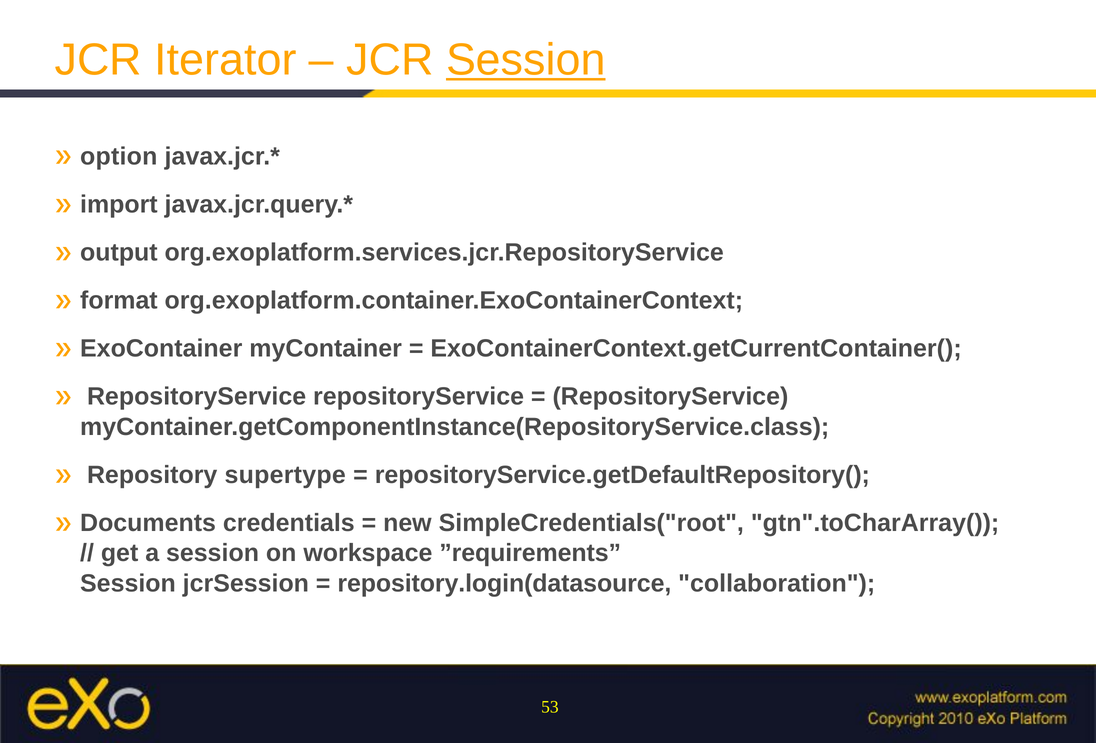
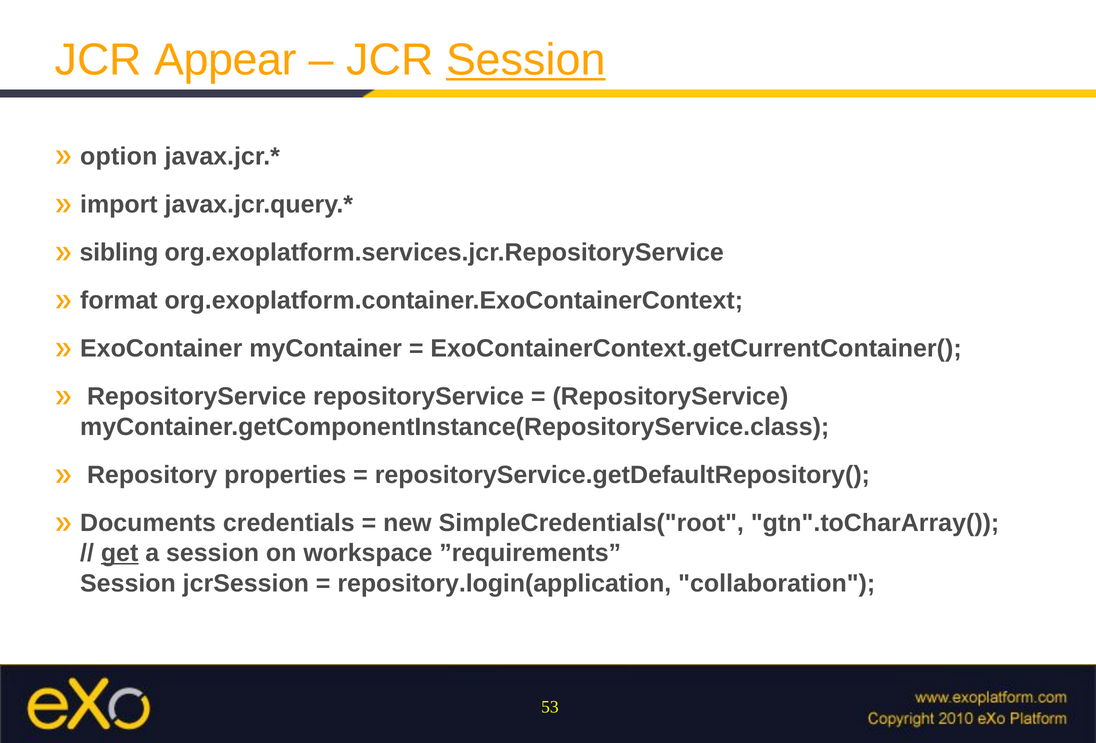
Iterator: Iterator -> Appear (226, 60)
output: output -> sibling (119, 252)
supertype: supertype -> properties (285, 474)
get underline: none -> present (120, 553)
repository.login(datasource: repository.login(datasource -> repository.login(application (504, 583)
